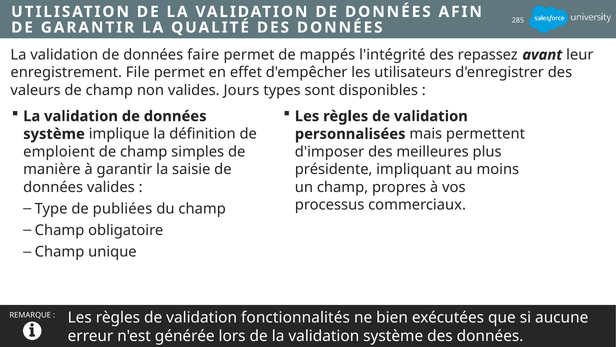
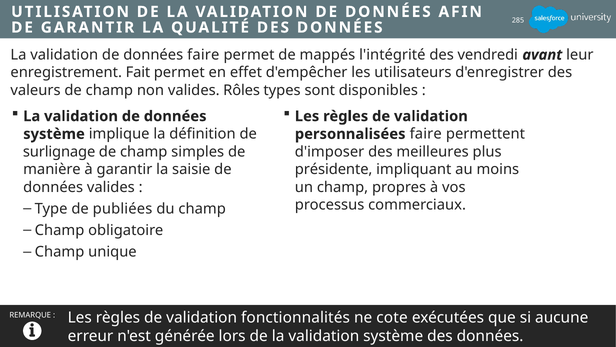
repassez: repassez -> vendredi (488, 55)
File: File -> Fait (138, 72)
Jours: Jours -> Rôles (242, 90)
personnalisées mais: mais -> faire (426, 134)
emploient: emploient -> surlignage (59, 152)
bien: bien -> cote (392, 317)
